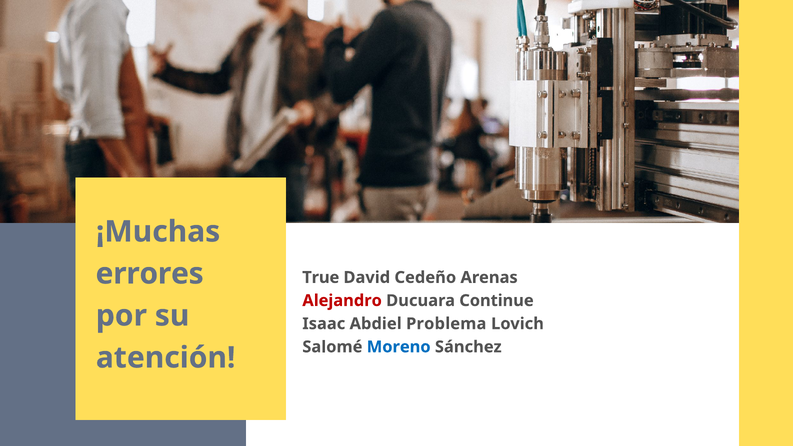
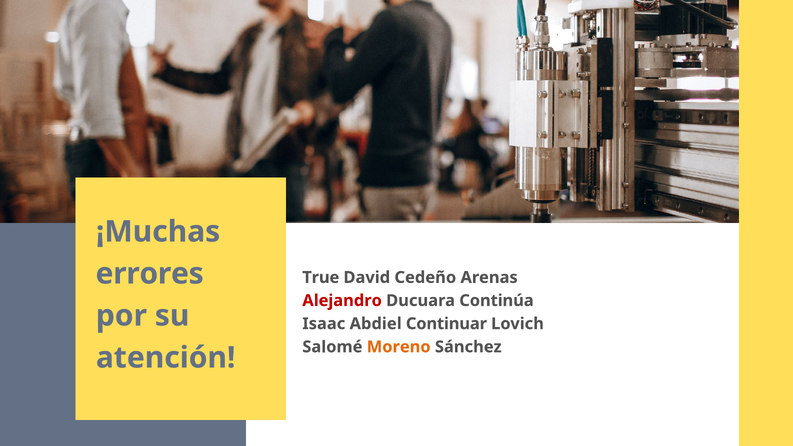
Continue: Continue -> Continúa (496, 301)
Problema: Problema -> Continuar (446, 324)
Moreno colour: blue -> orange (399, 347)
